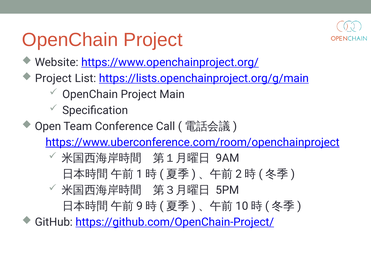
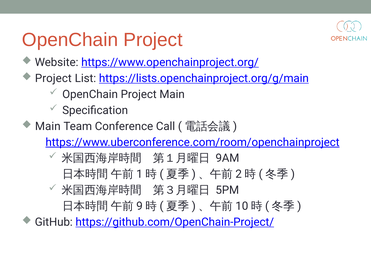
Open: Open -> Main (48, 126)
